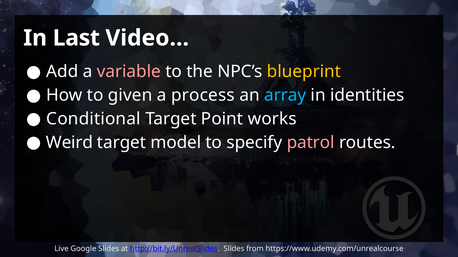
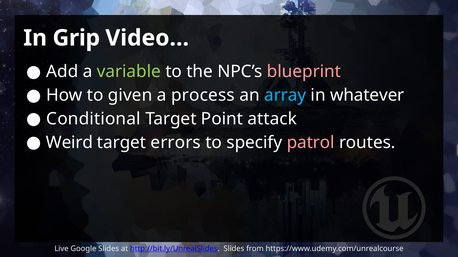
Last: Last -> Grip (76, 38)
variable colour: pink -> light green (129, 72)
blueprint colour: yellow -> pink (304, 72)
identities: identities -> whatever (367, 95)
works: works -> attack (272, 119)
model: model -> errors (176, 143)
